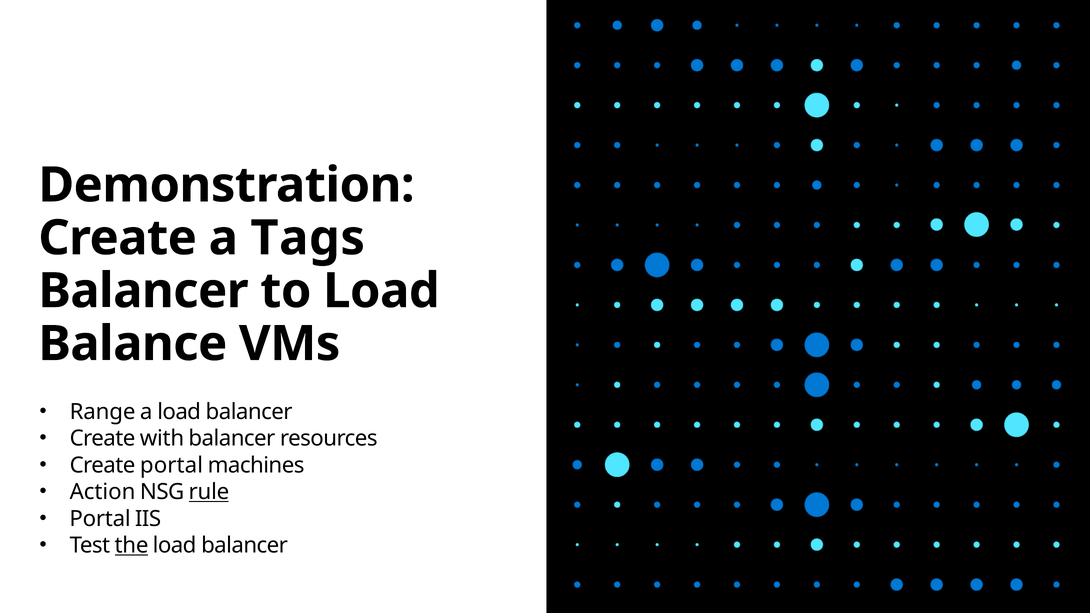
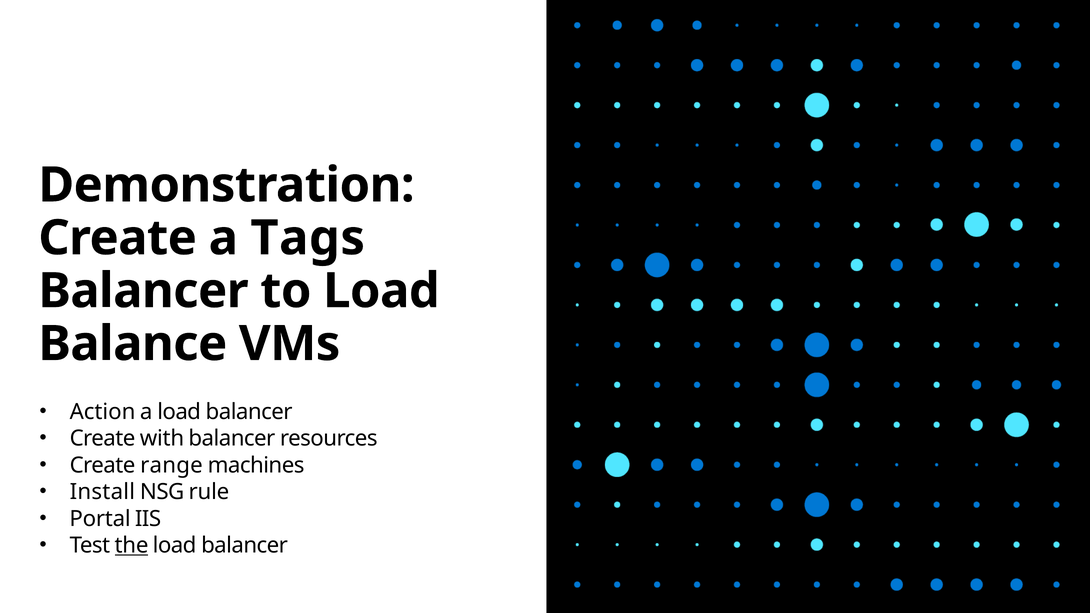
Range: Range -> Action (103, 412)
Create portal: portal -> range (171, 465)
Action: Action -> Install (102, 492)
rule underline: present -> none (209, 492)
